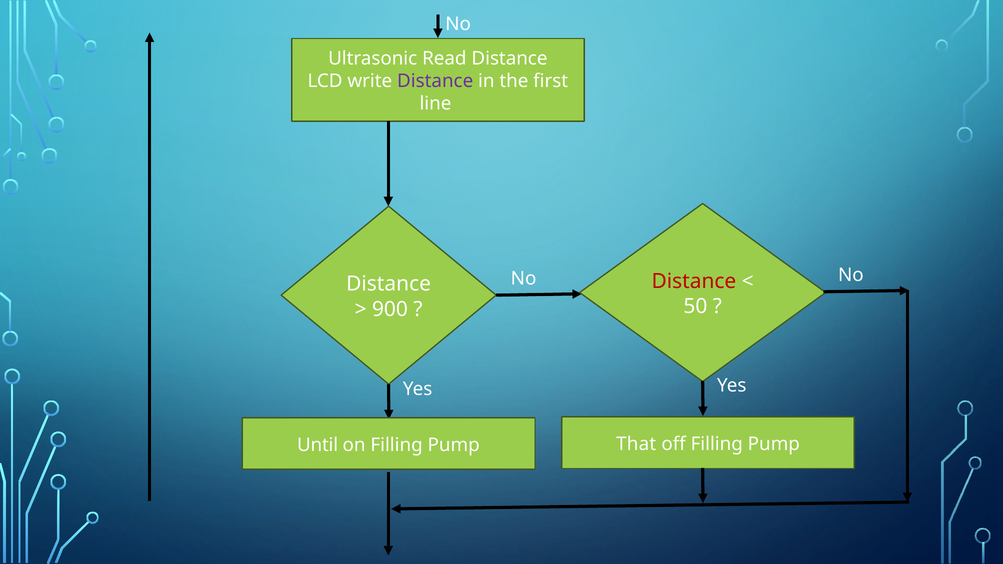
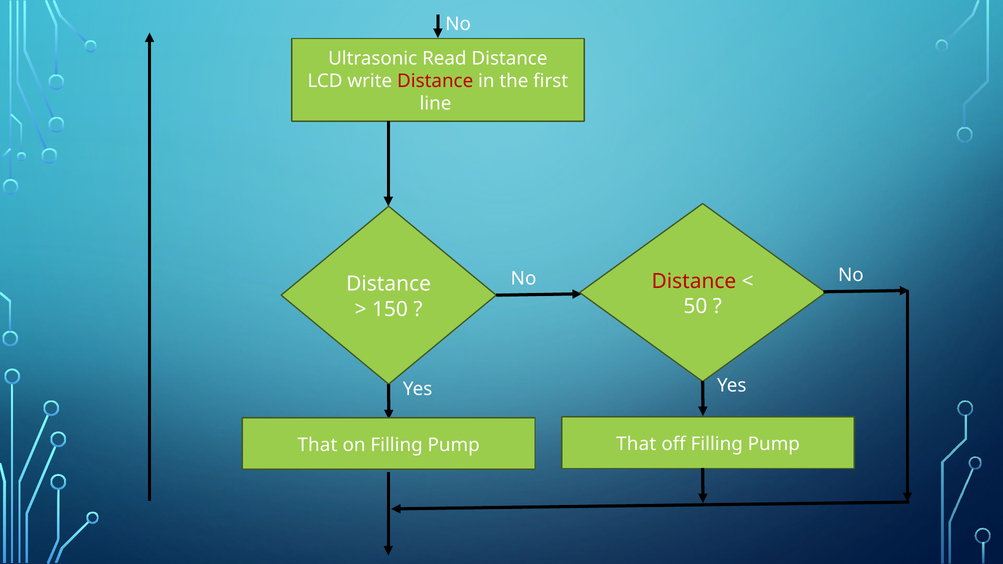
Distance colour: purple -> red (435, 81)
900: 900 -> 150 (390, 309)
Until: Until -> That (317, 445)
